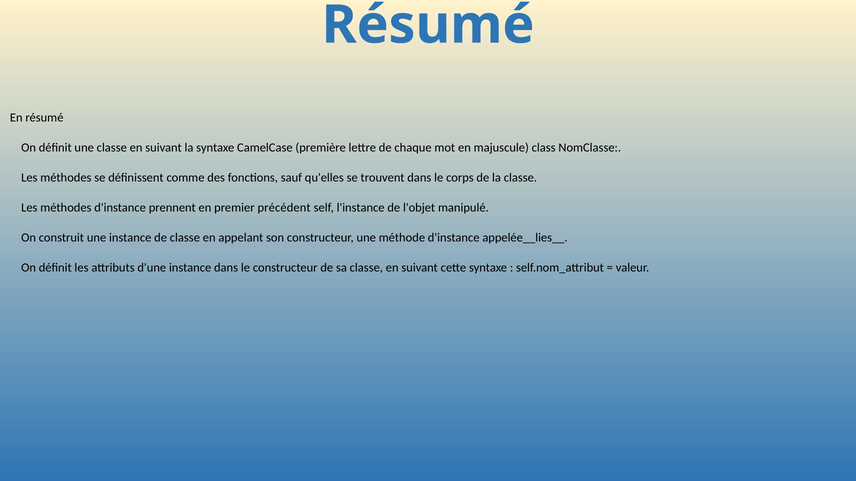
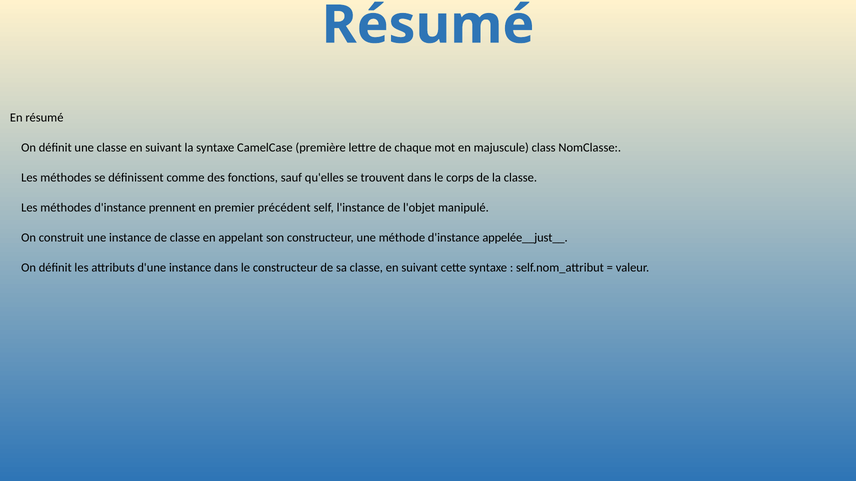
appelée__lies__: appelée__lies__ -> appelée__just__ (525, 238)
